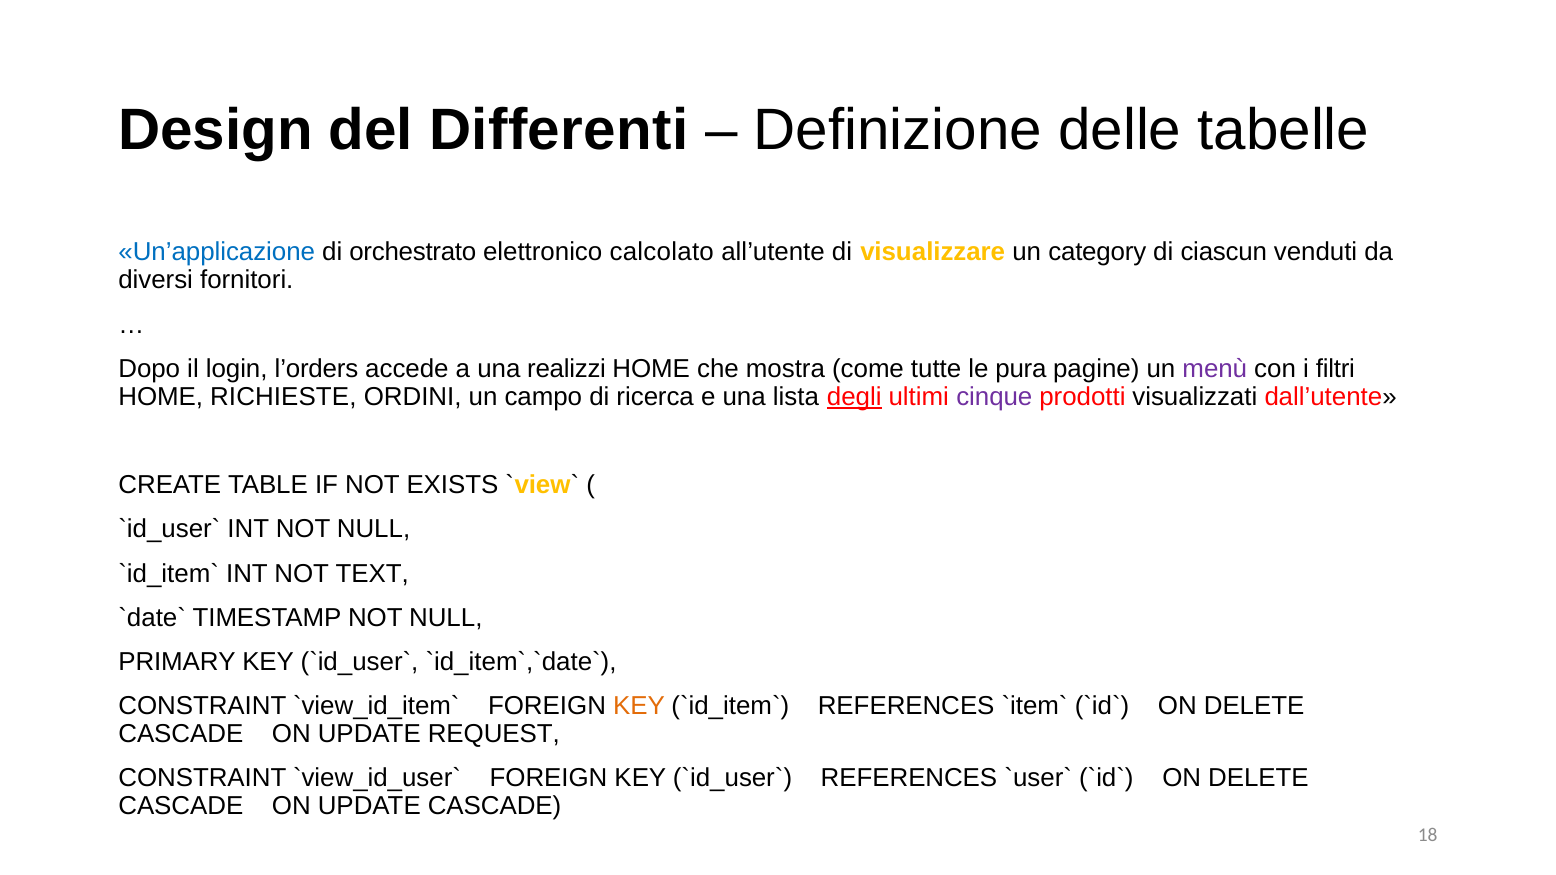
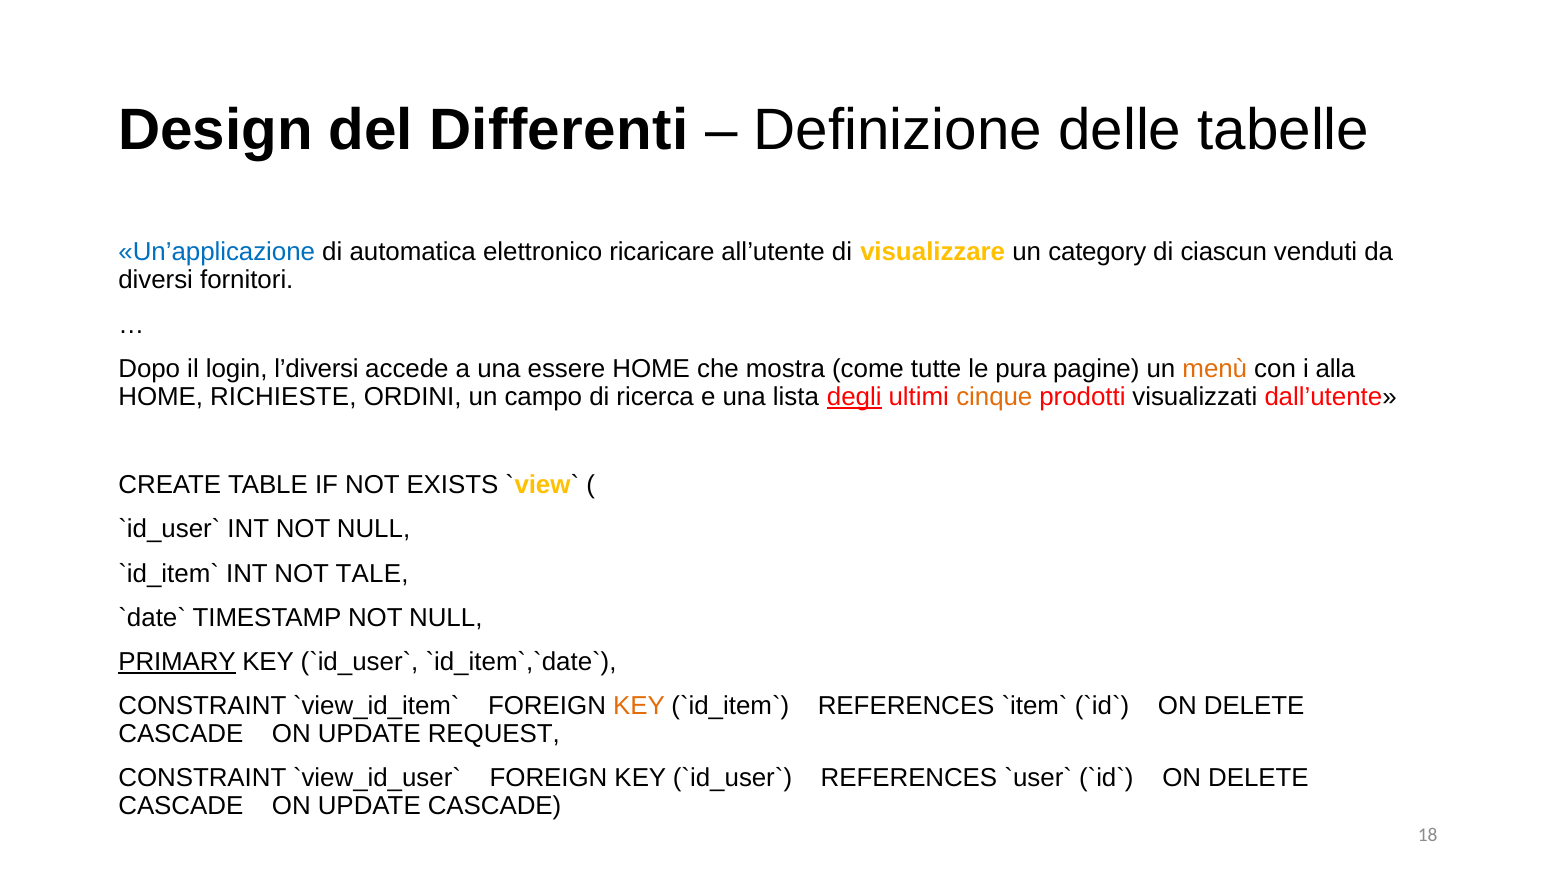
orchestrato: orchestrato -> automatica (413, 253)
calcolato: calcolato -> ricaricare (662, 253)
l’orders: l’orders -> l’diversi (317, 369)
realizzi: realizzi -> essere (566, 369)
menù colour: purple -> orange (1215, 369)
filtri: filtri -> alla (1335, 369)
cinque colour: purple -> orange (994, 397)
TEXT: TEXT -> TALE (372, 574)
PRIMARY underline: none -> present (177, 662)
